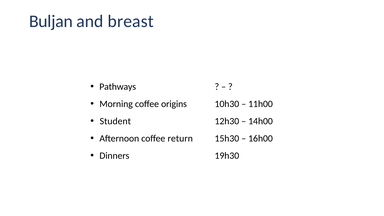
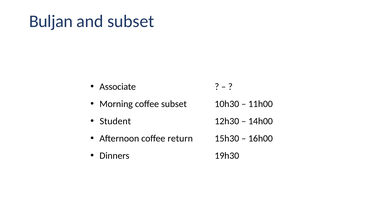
and breast: breast -> subset (131, 21)
Pathways: Pathways -> Associate (118, 87)
coffee origins: origins -> subset (174, 104)
